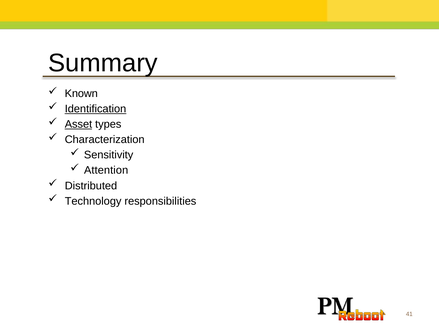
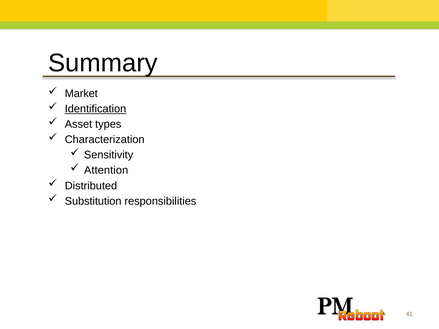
Known: Known -> Market (81, 94)
Asset underline: present -> none (78, 124)
Technology: Technology -> Substitution (93, 201)
